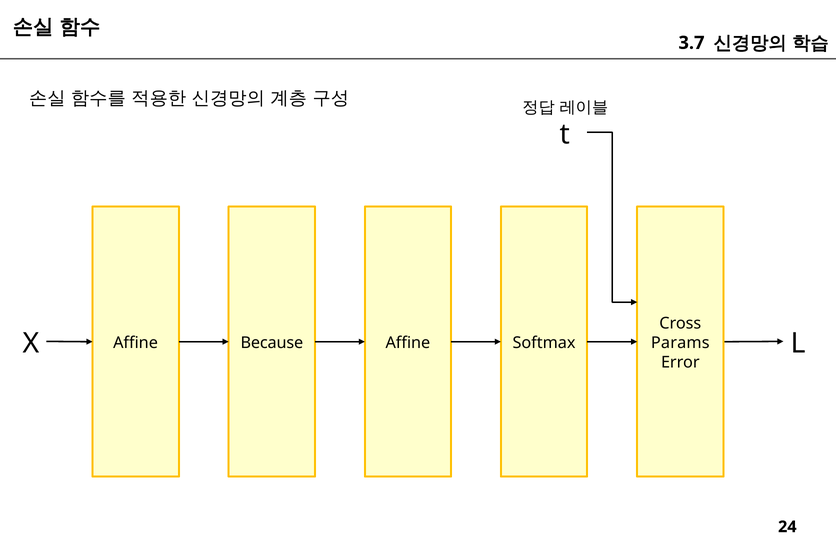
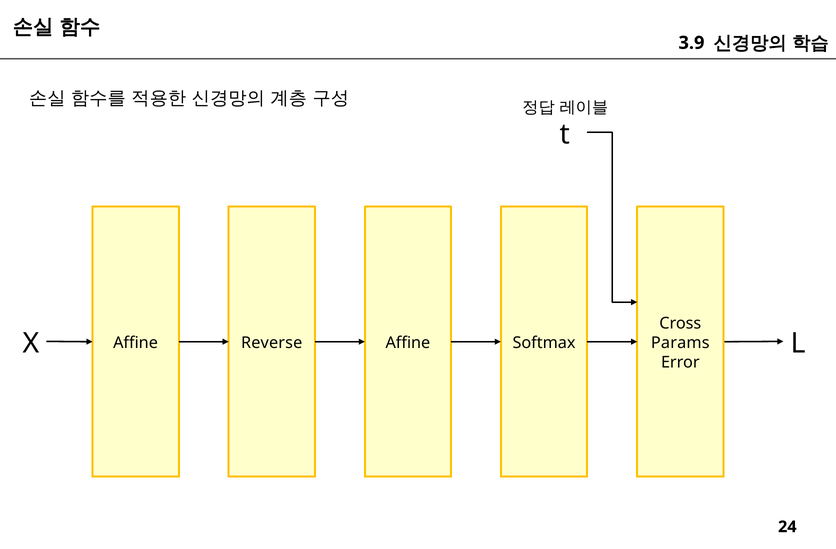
3.7: 3.7 -> 3.9 (691, 43)
Because: Because -> Reverse (272, 343)
